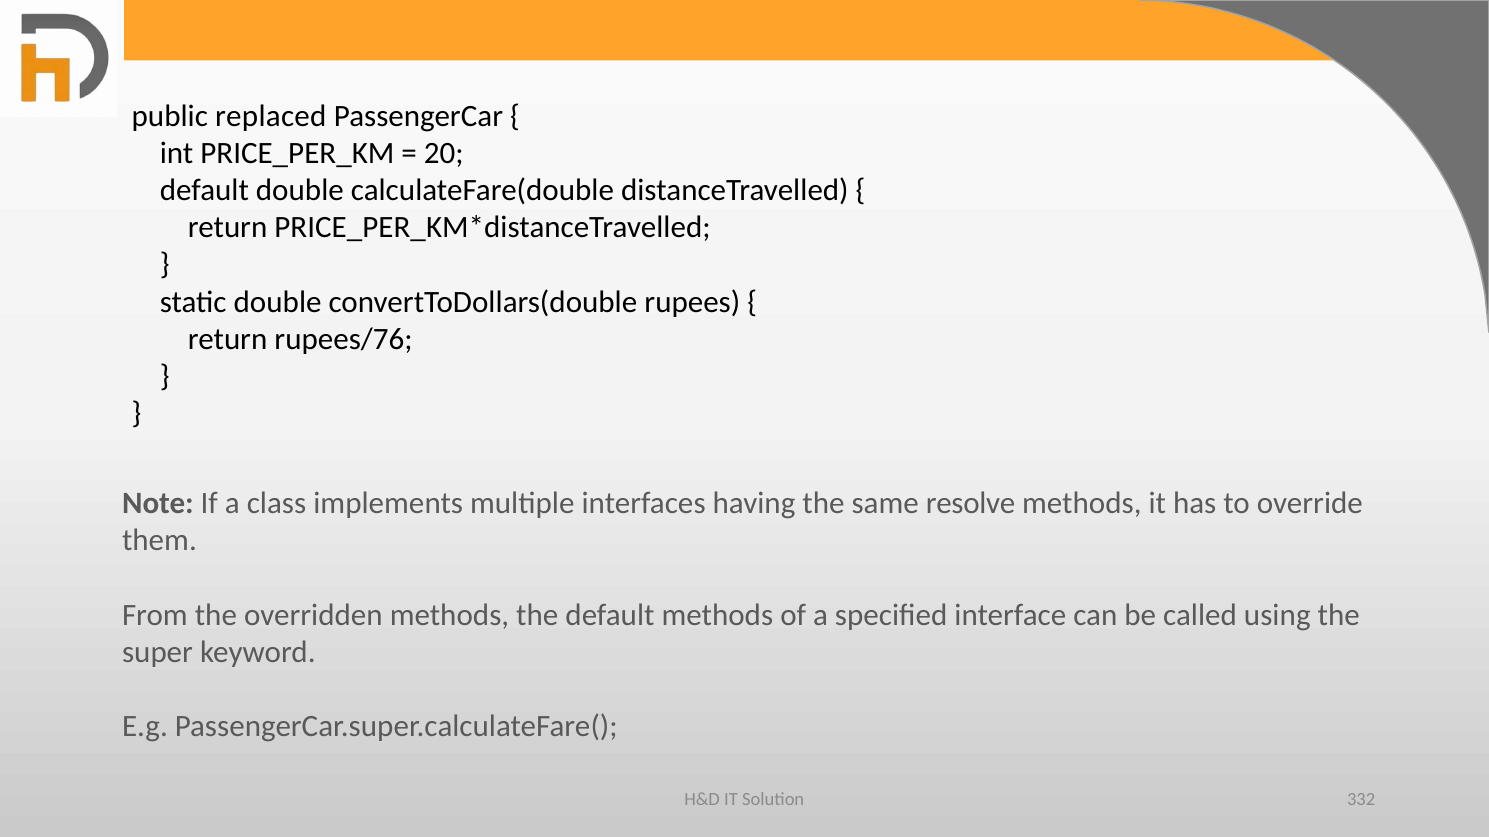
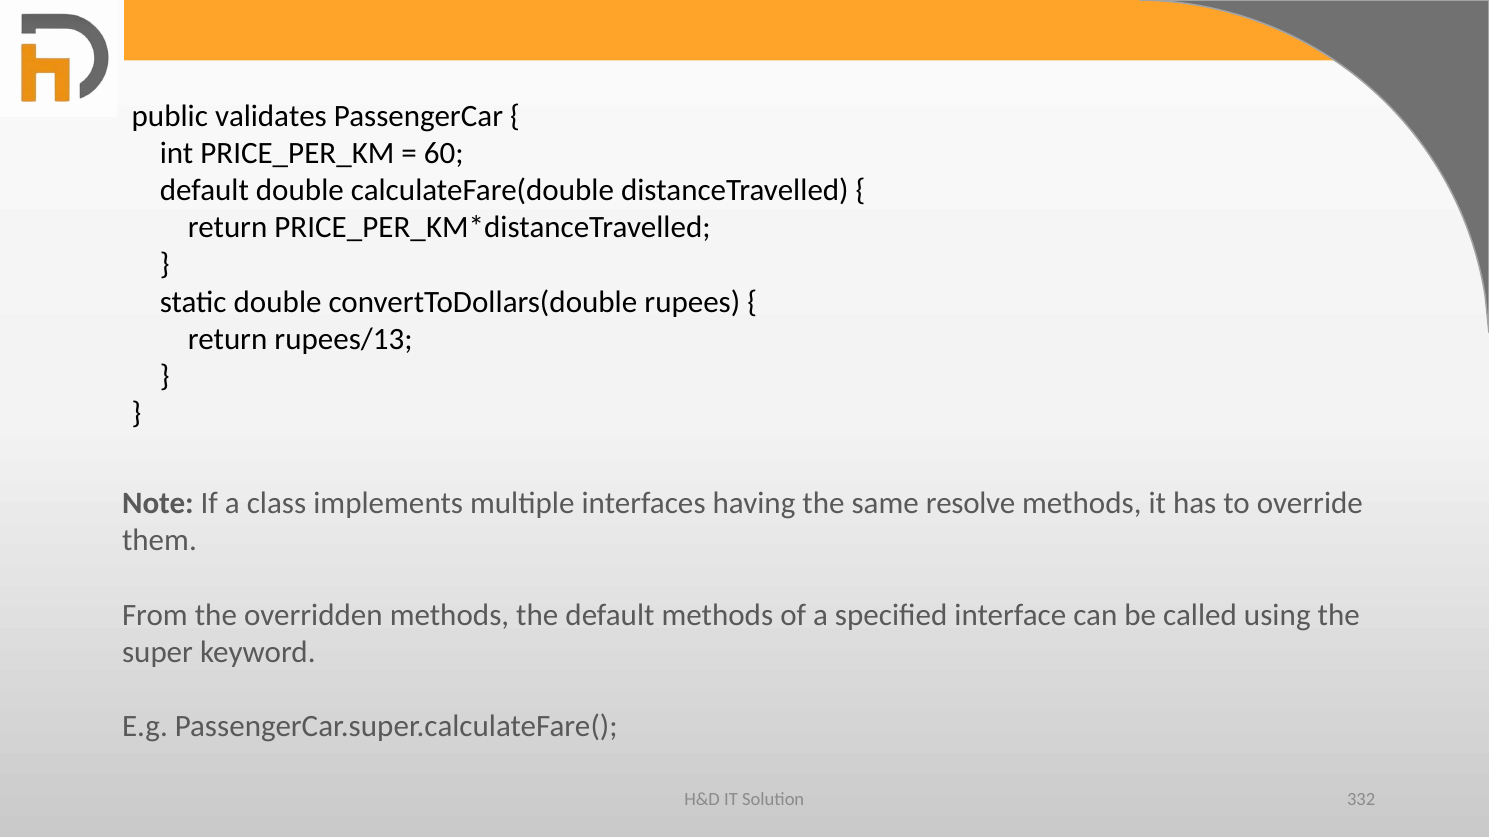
replaced: replaced -> validates (271, 116)
20: 20 -> 60 (444, 153)
rupees/76: rupees/76 -> rupees/13 (344, 339)
